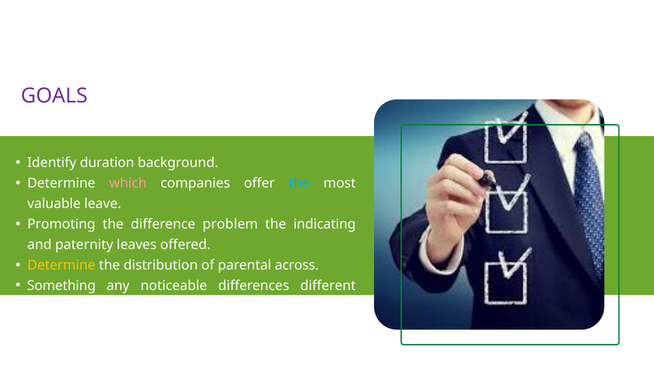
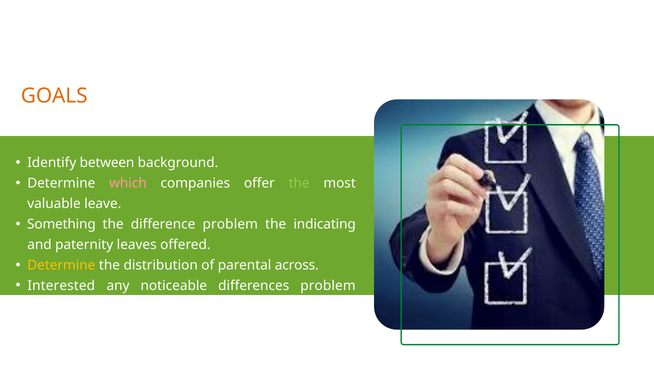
GOALS colour: purple -> orange (54, 96)
duration: duration -> between (107, 163)
the colour: light blue -> light green (299, 183)
Promoting: Promoting -> Something (61, 224)
Something: Something -> Interested (61, 286)
differences different: different -> problem (328, 286)
